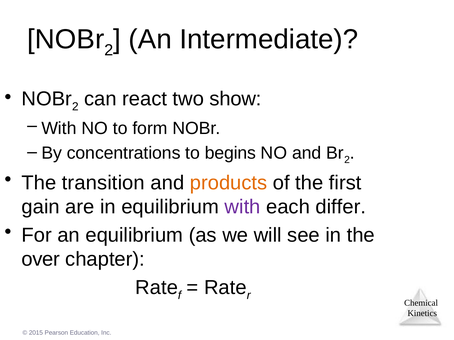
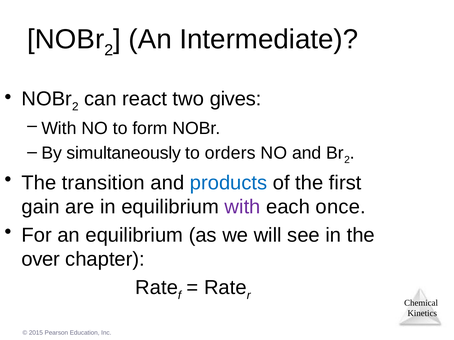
show: show -> gives (236, 99)
concentrations: concentrations -> simultaneously (124, 153)
begins: begins -> orders (230, 153)
products colour: orange -> blue (229, 183)
differ: differ -> once (341, 207)
